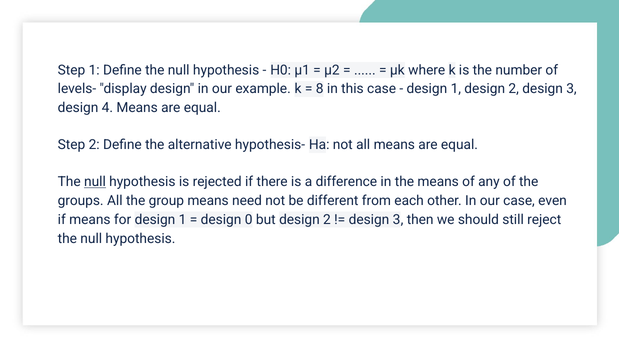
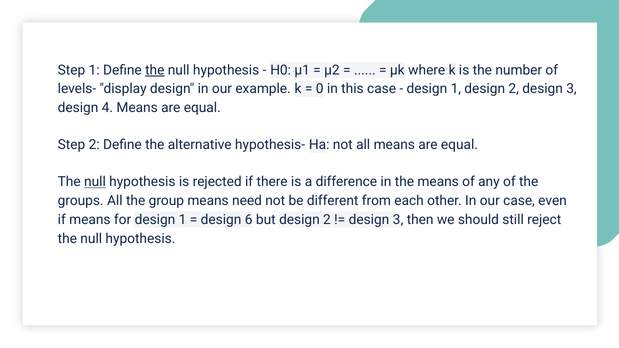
the underline: none -> present (155, 70)
8: 8 -> 0 (320, 89)
0: 0 -> 6 (249, 220)
